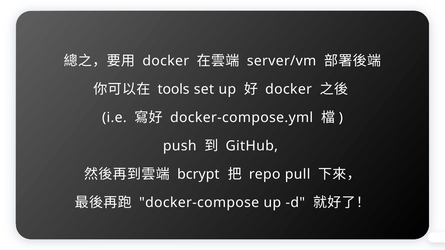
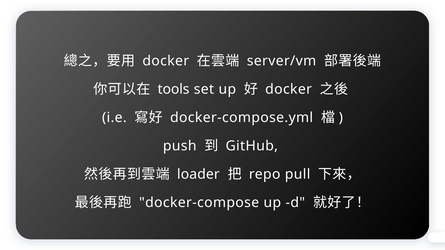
bcrypt: bcrypt -> loader (198, 175)
